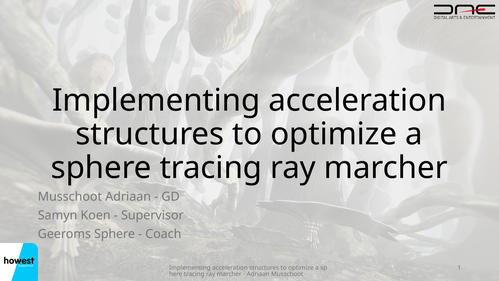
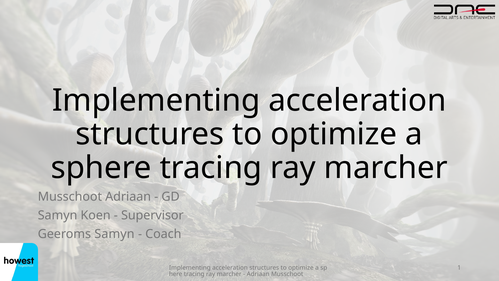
Geeroms Sphere: Sphere -> Samyn (114, 234)
